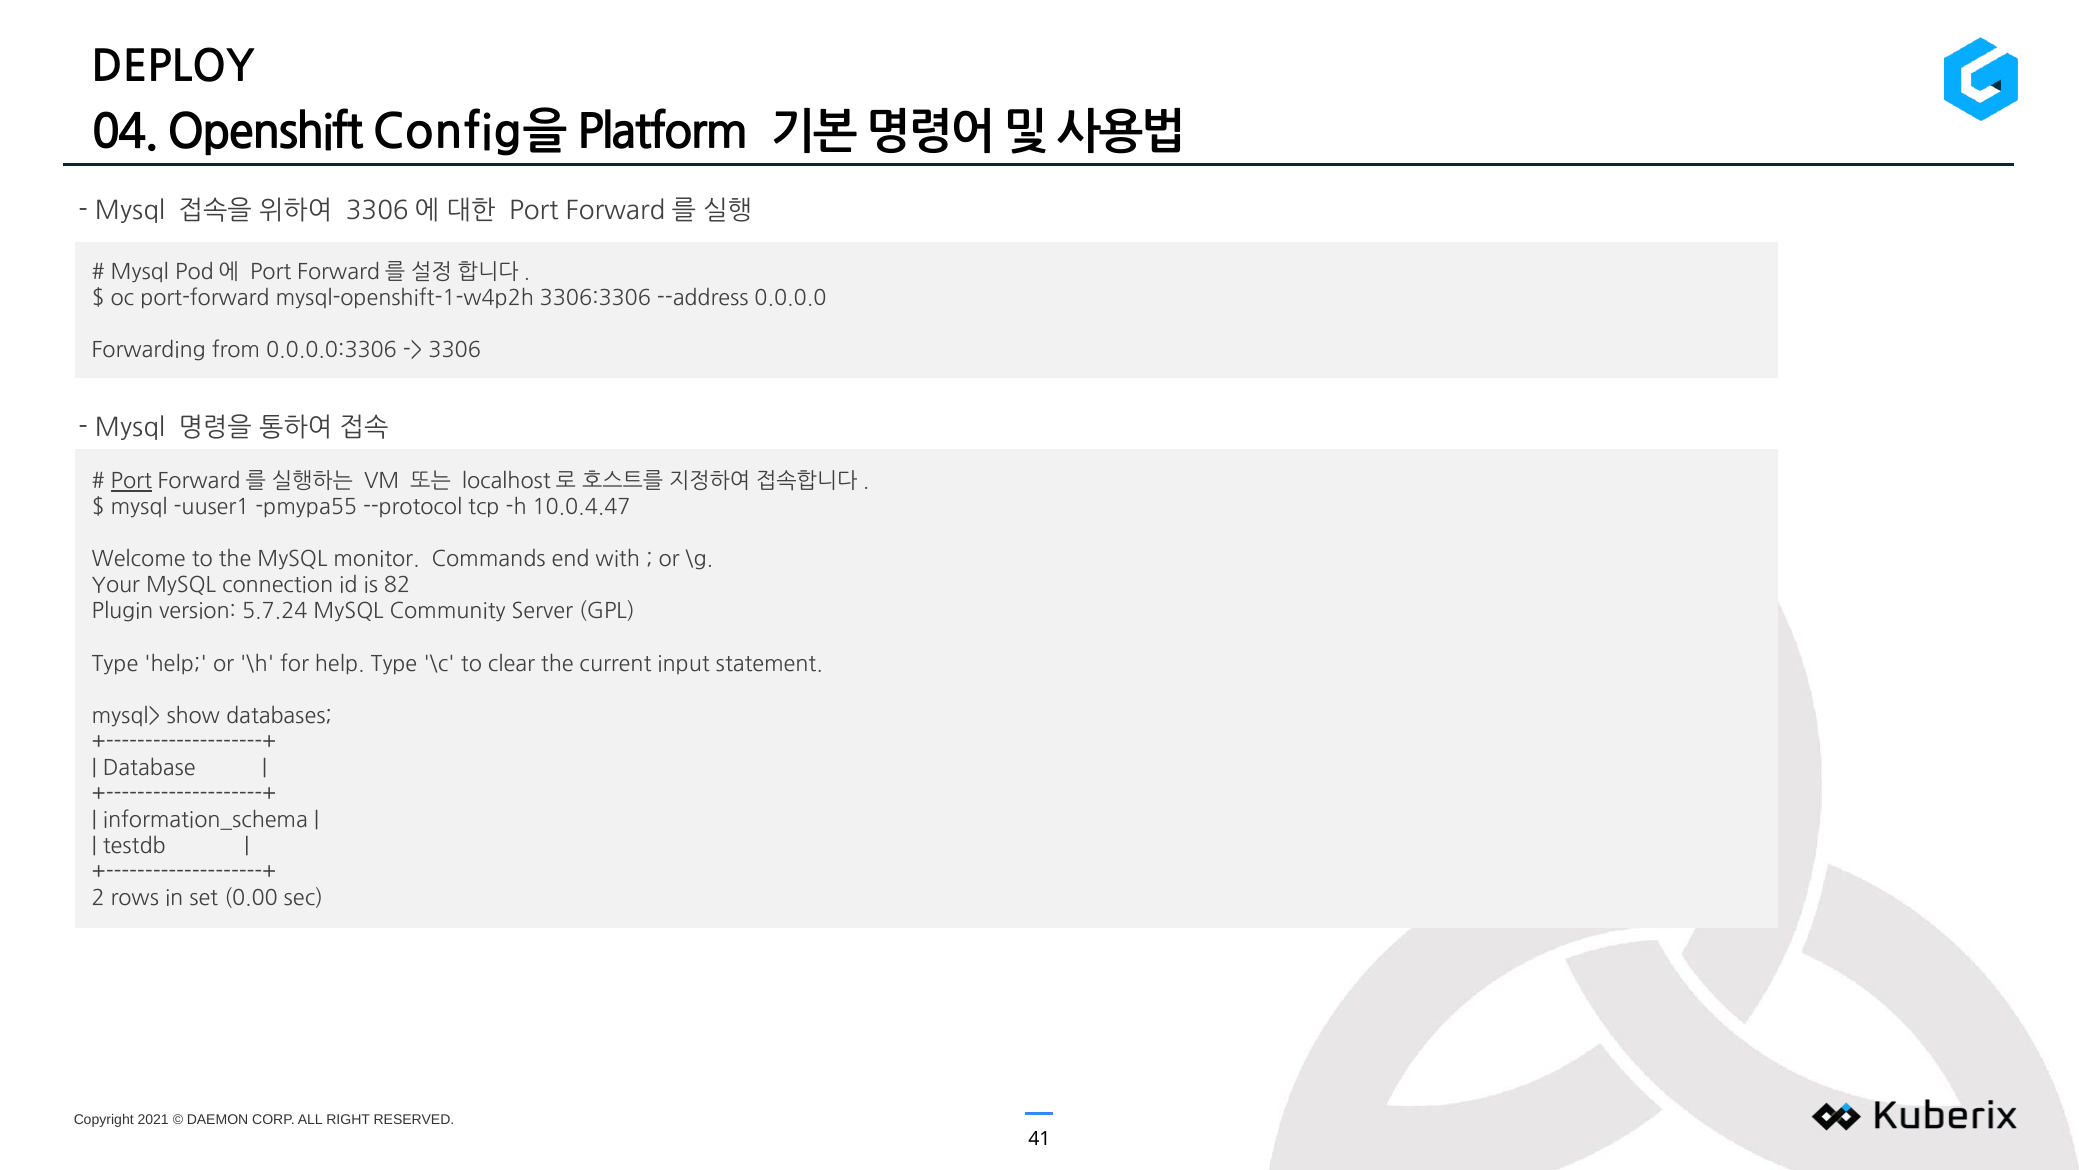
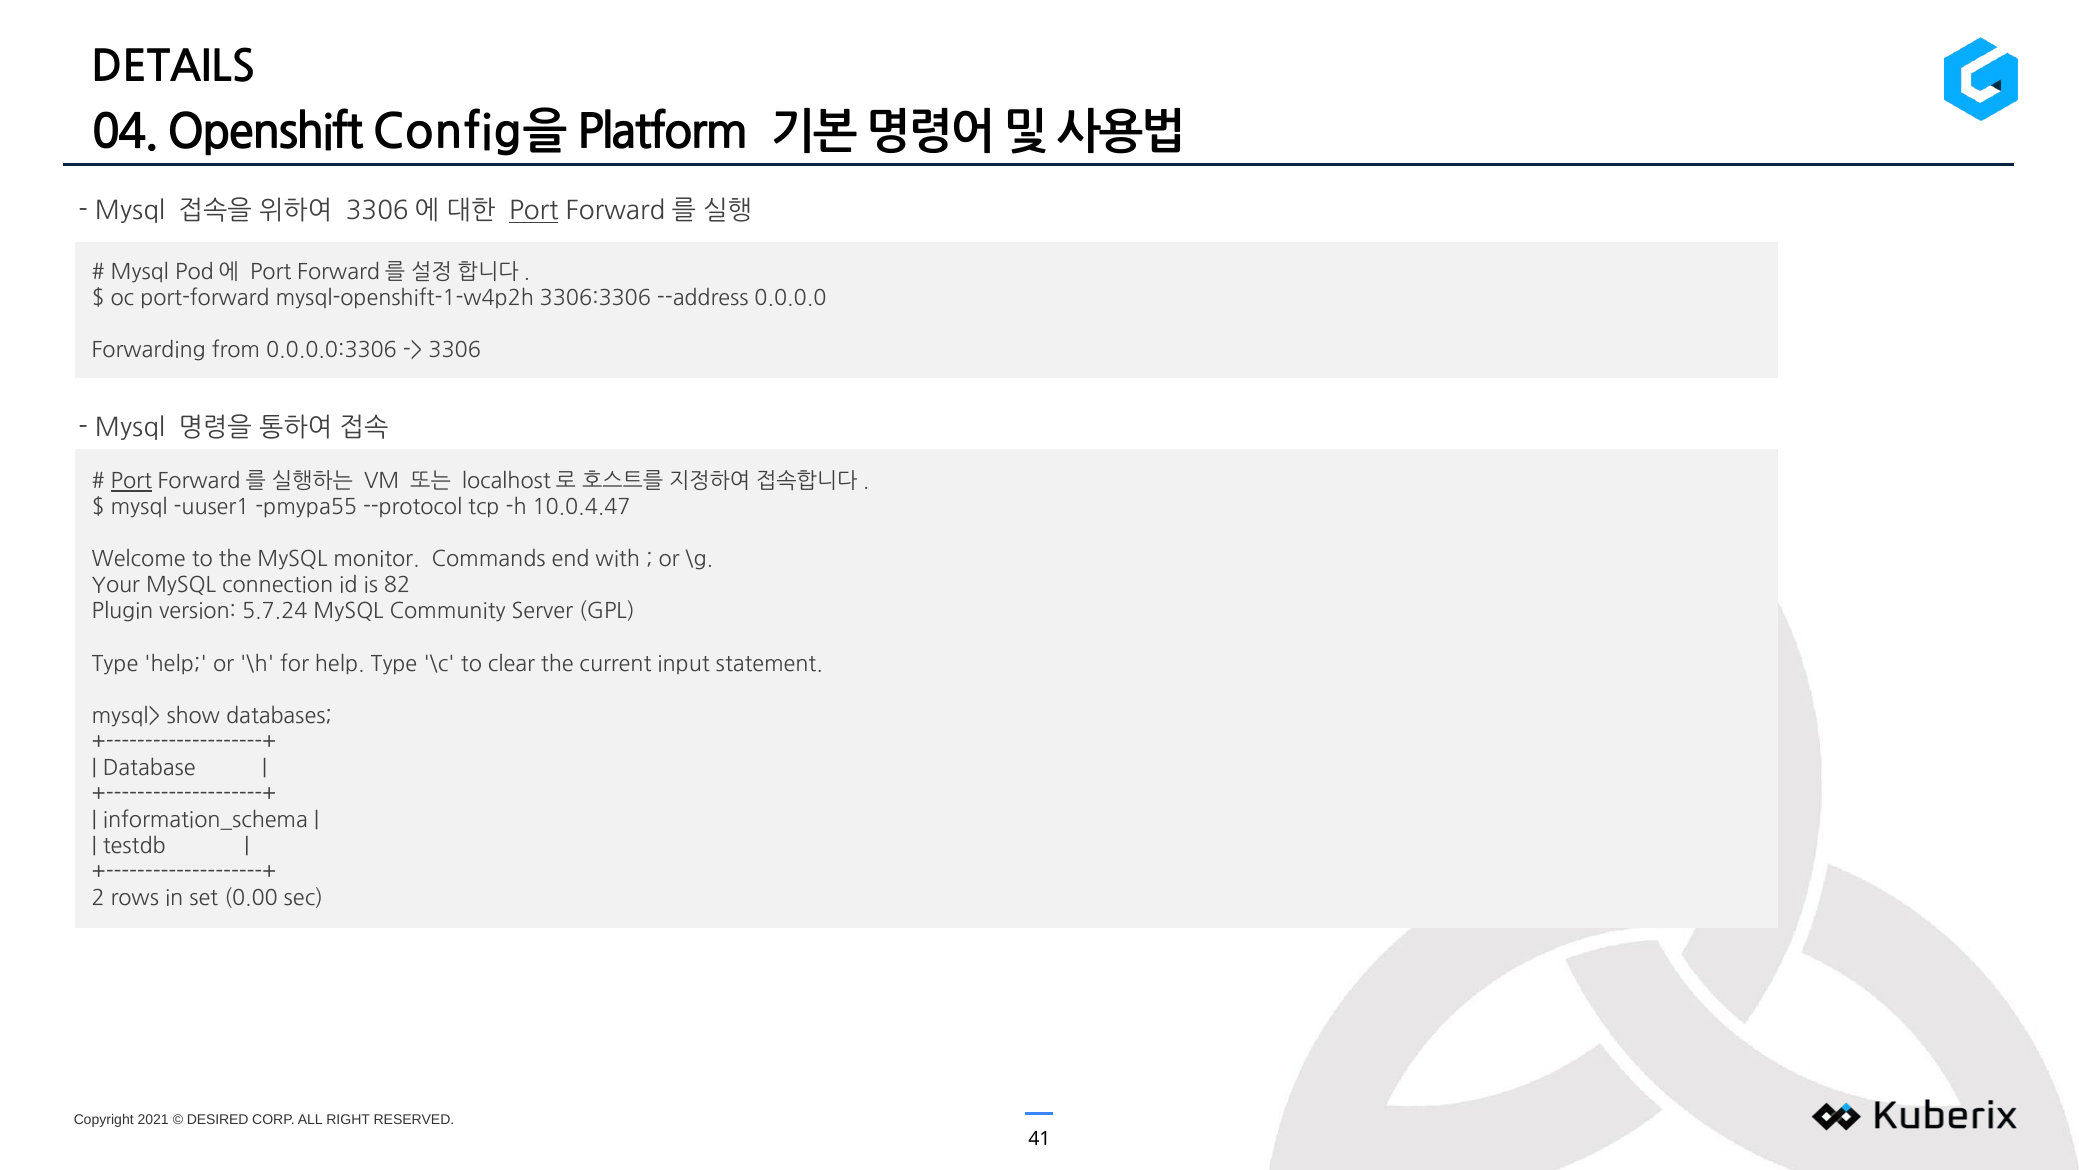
DEPLOY: DEPLOY -> DETAILS (173, 67)
Port underline: none -> present (534, 211)
DAEMON: DAEMON -> DESIRED (218, 1120)
